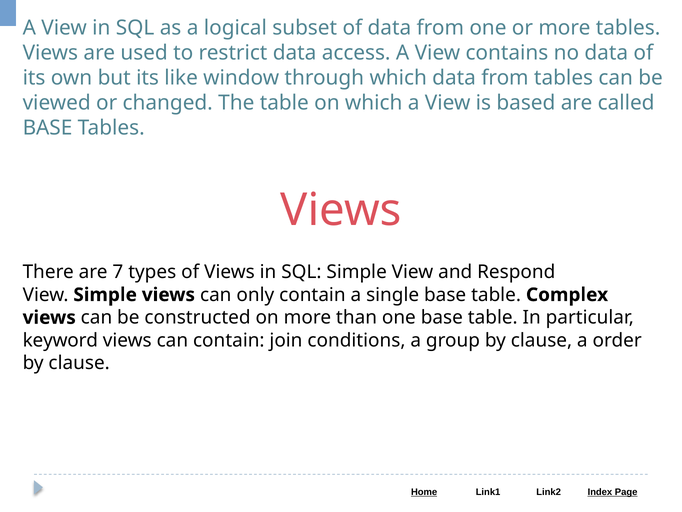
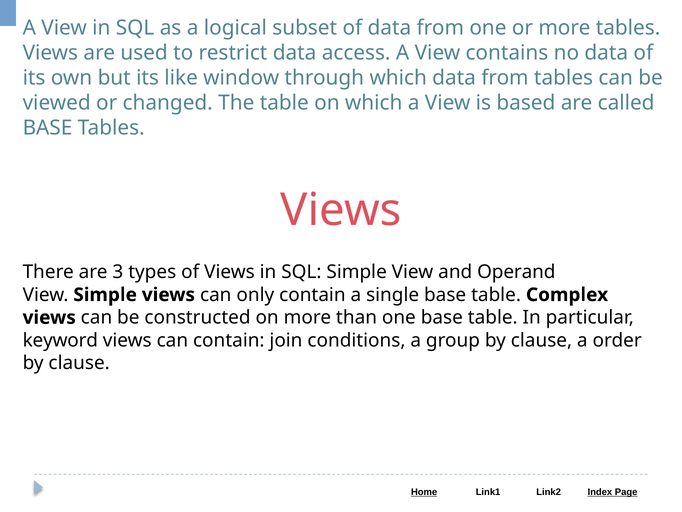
7: 7 -> 3 (118, 272)
Respond: Respond -> Operand (516, 272)
